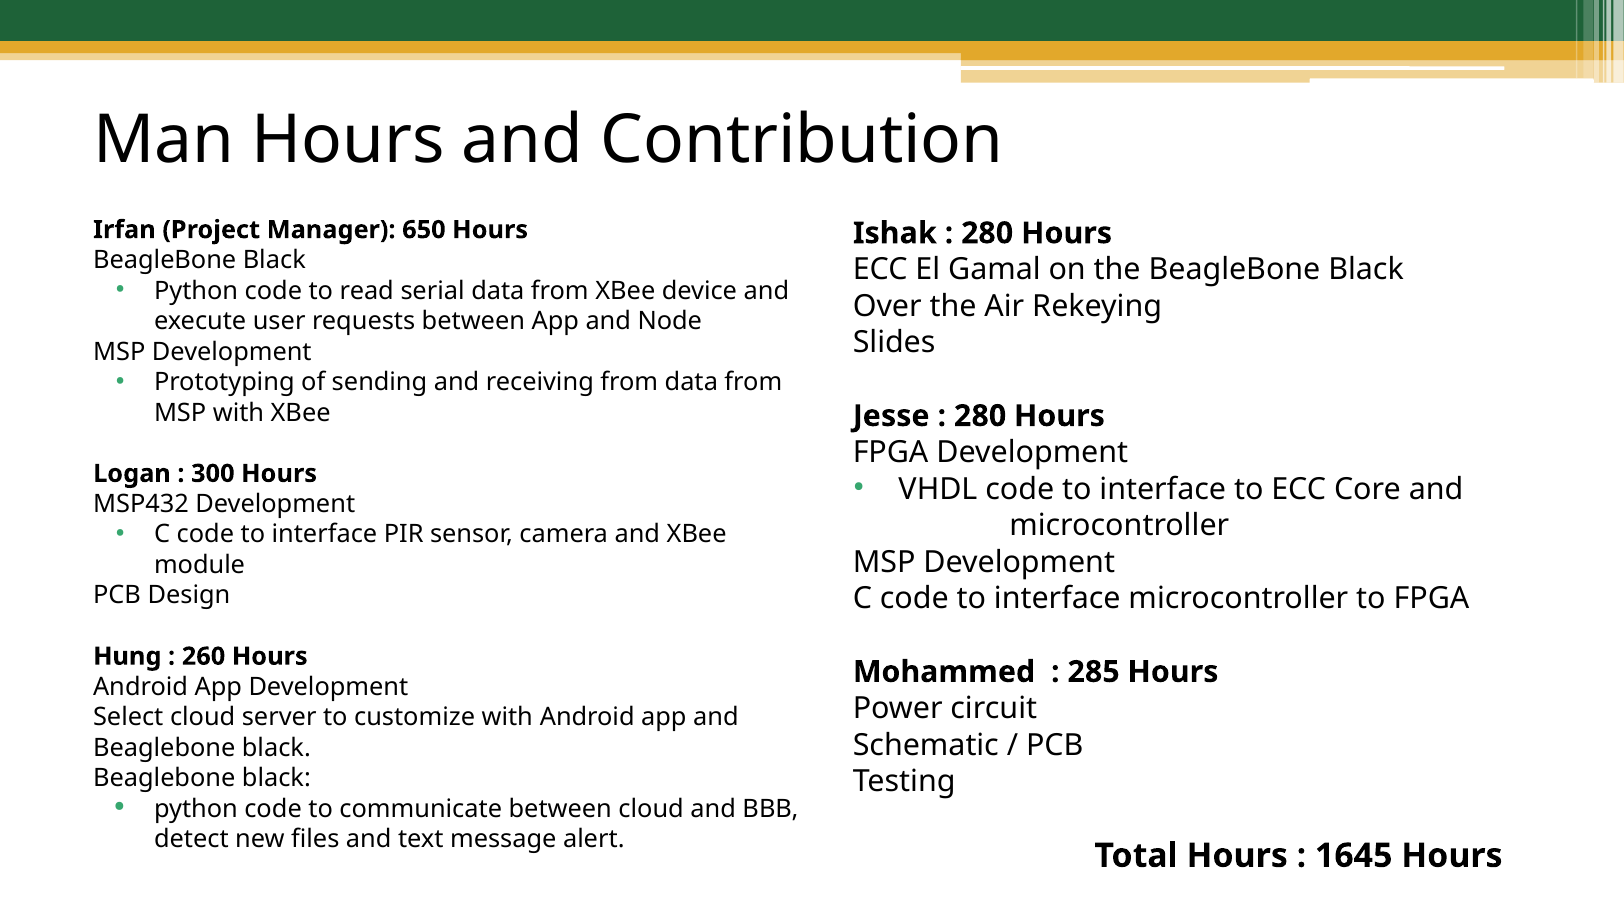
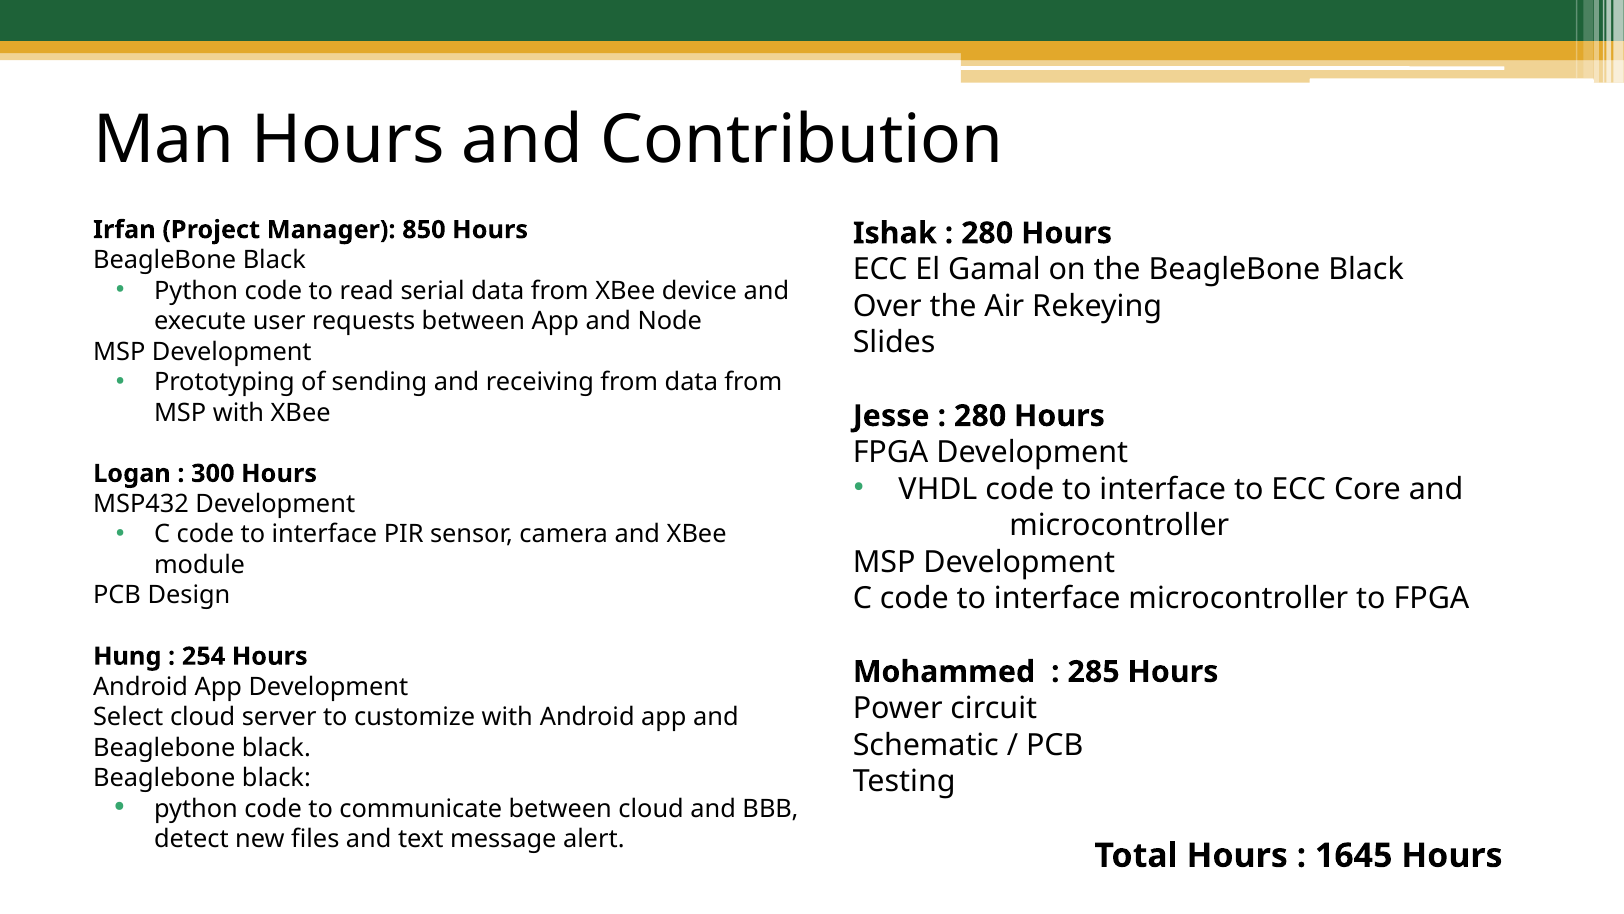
650: 650 -> 850 (424, 230)
260: 260 -> 254 (204, 656)
